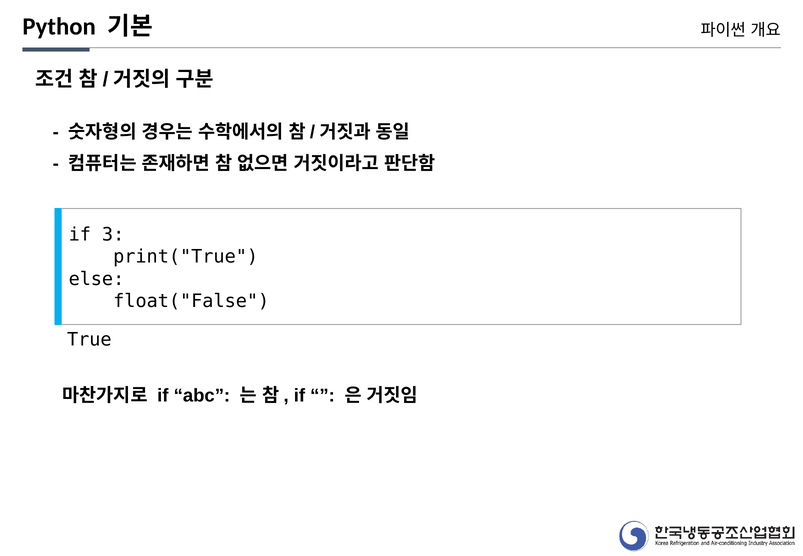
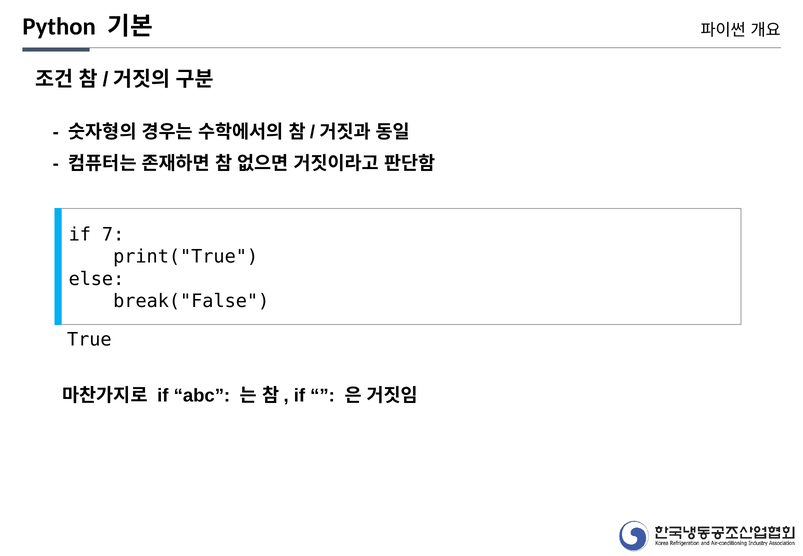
3: 3 -> 7 (113, 235)
float("False: float("False -> break("False (191, 301)
